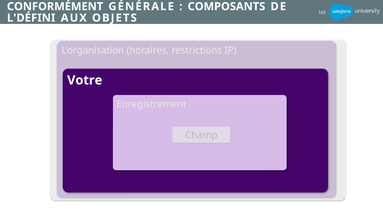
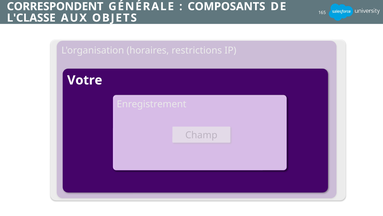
CONFORMÉMENT: CONFORMÉMENT -> CORRESPONDENT (55, 6)
L'DÉFINI: L'DÉFINI -> L'CLASSE (31, 18)
